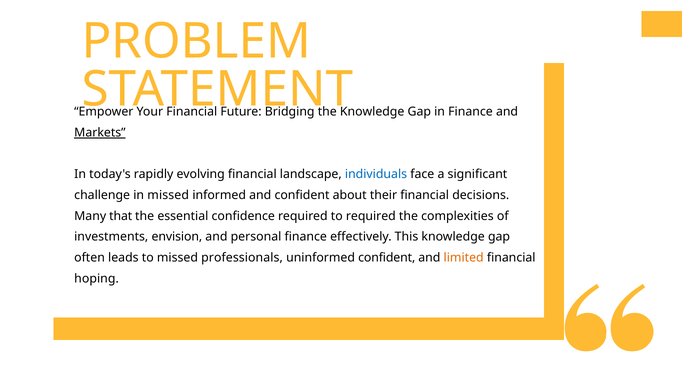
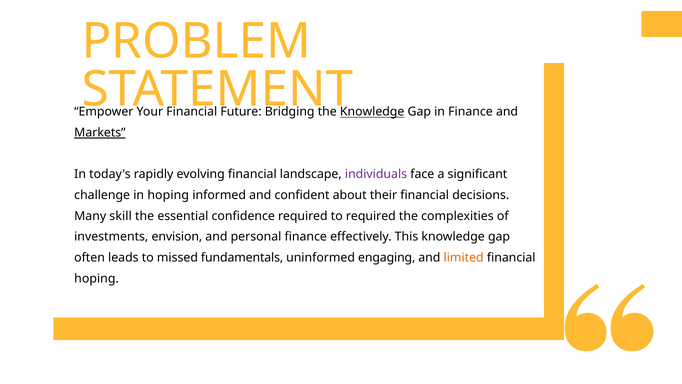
Knowledge underline: none -> present (372, 112)
individuals colour: blue -> purple (376, 174)
in missed: missed -> hoping (168, 195)
that: that -> skill (121, 216)
professionals: professionals -> fundamentals (242, 257)
uninformed confident: confident -> engaging (387, 257)
